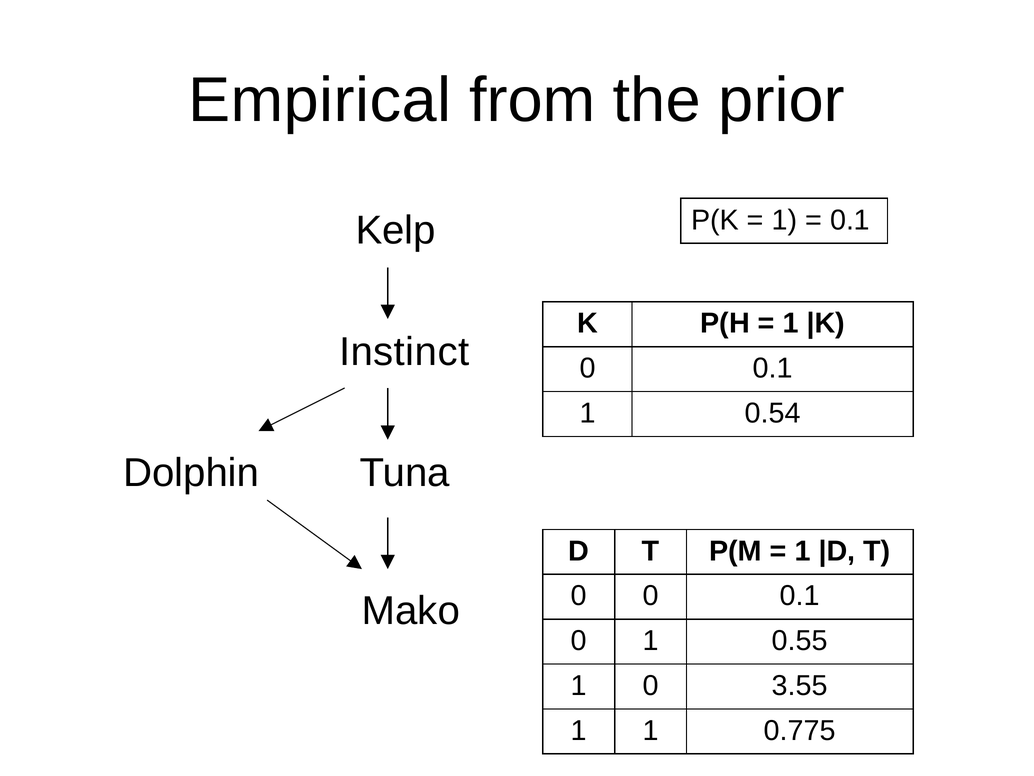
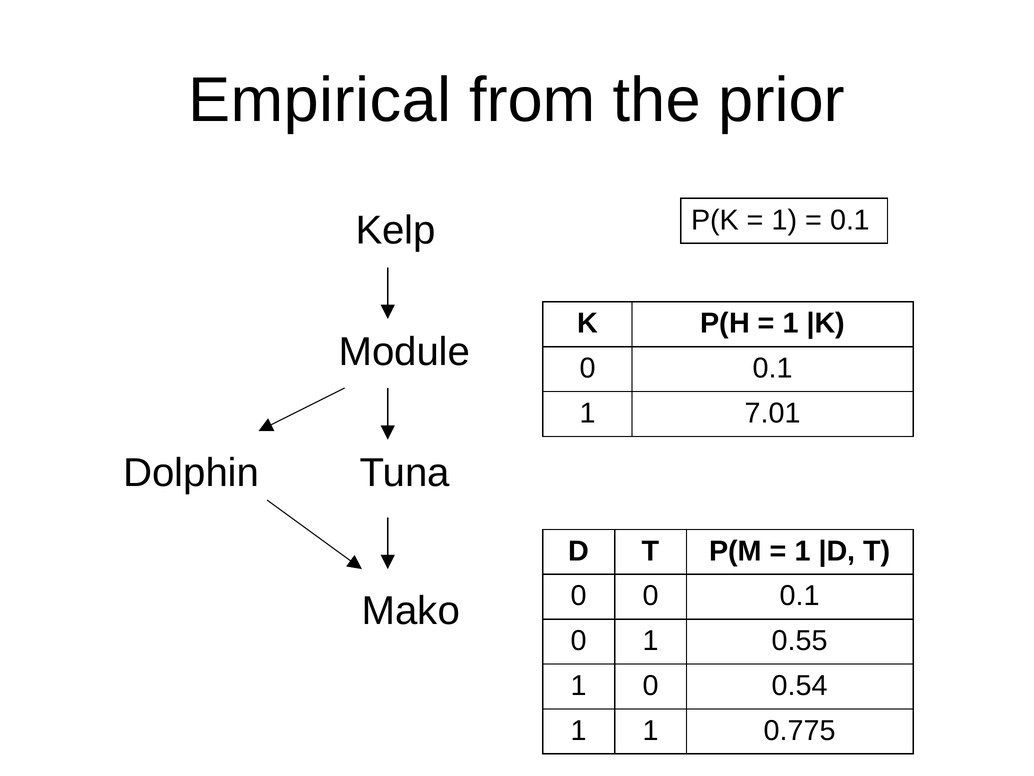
Instinct: Instinct -> Module (404, 352)
0.54: 0.54 -> 7.01 (773, 413)
3.55: 3.55 -> 0.54 (800, 685)
